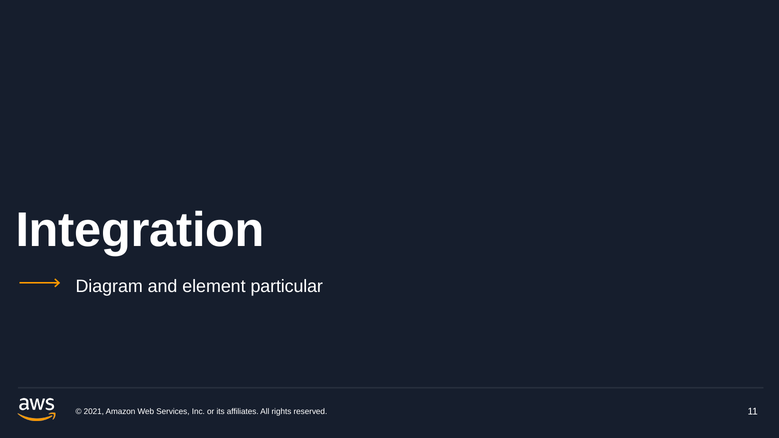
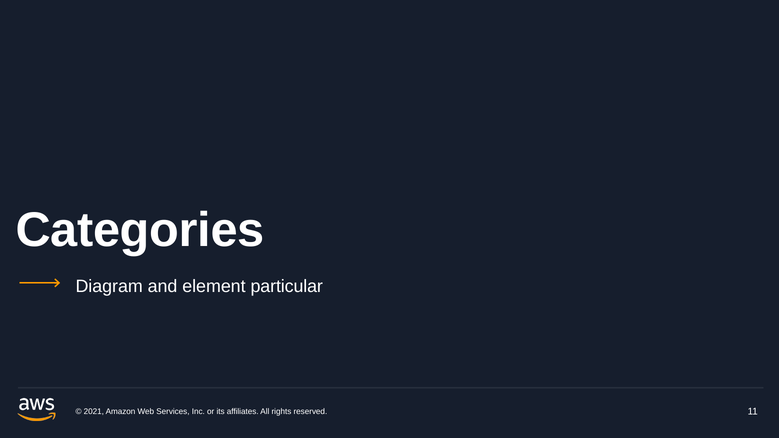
Integration: Integration -> Categories (140, 230)
